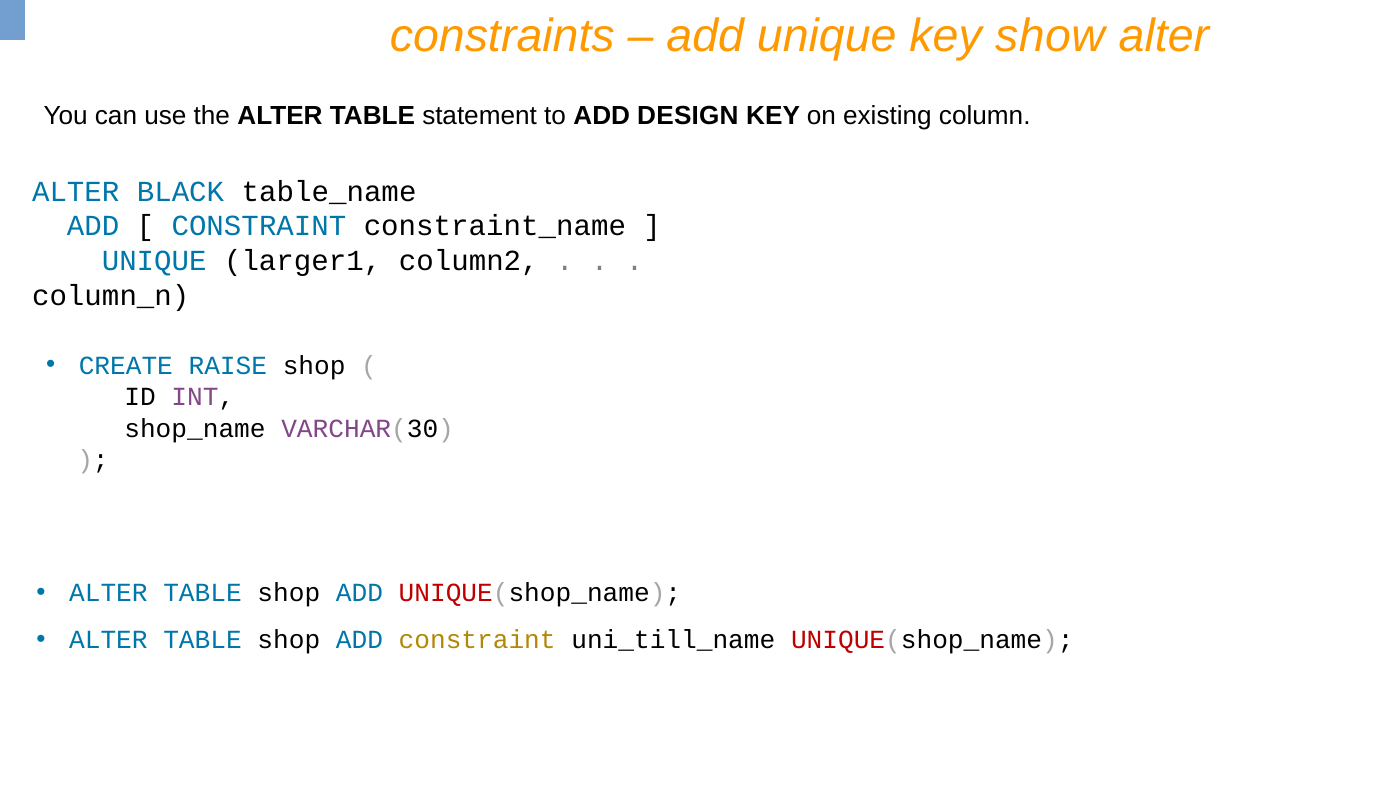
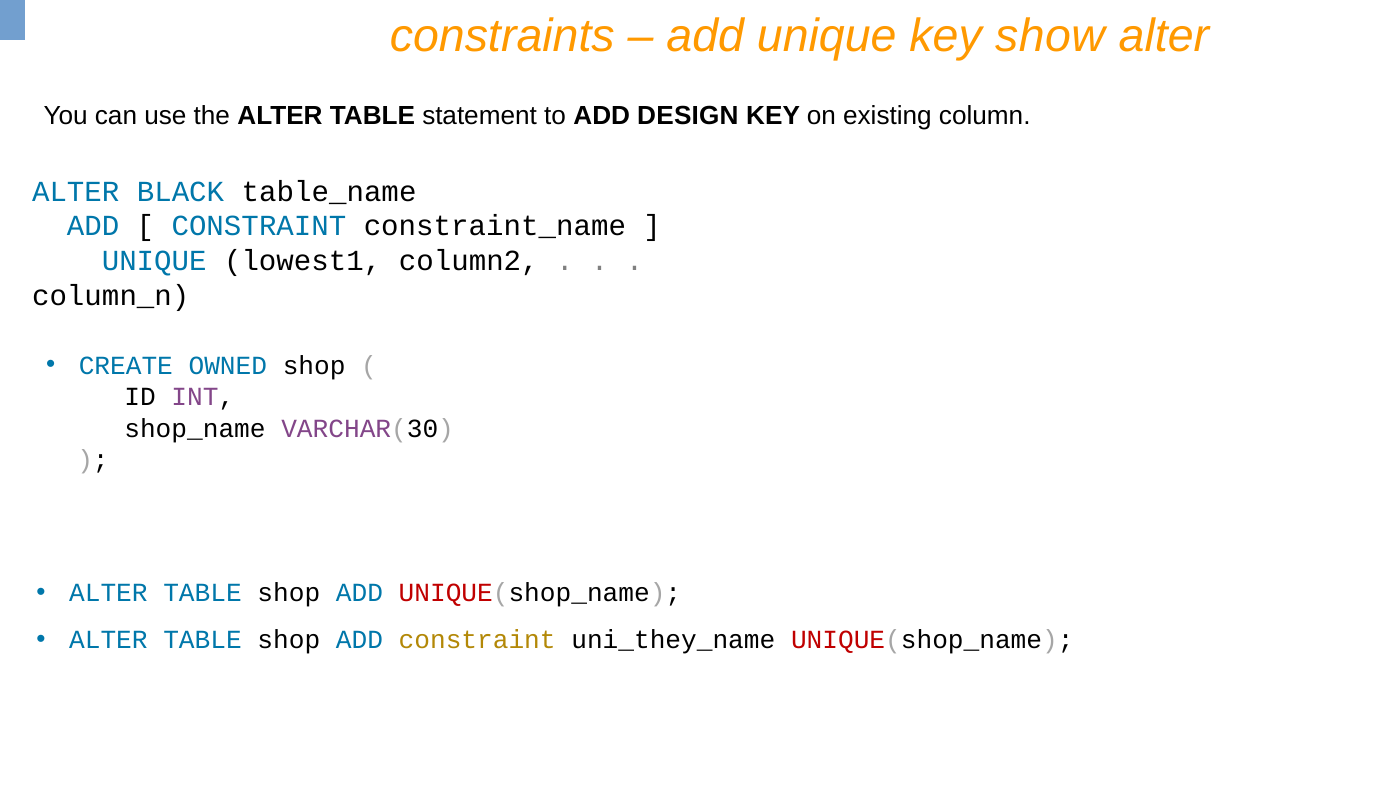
larger1: larger1 -> lowest1 (303, 261)
RAISE: RAISE -> OWNED (228, 366)
uni_till_name: uni_till_name -> uni_they_name (673, 640)
